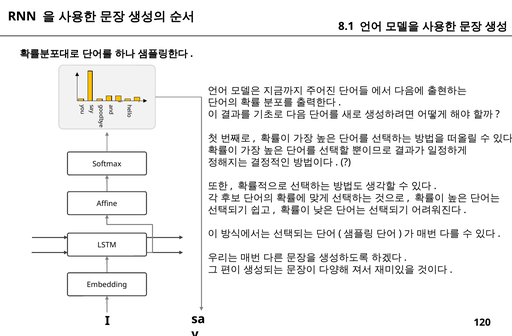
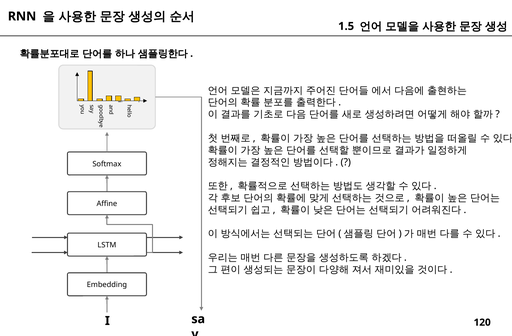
8.1: 8.1 -> 1.5 (346, 26)
